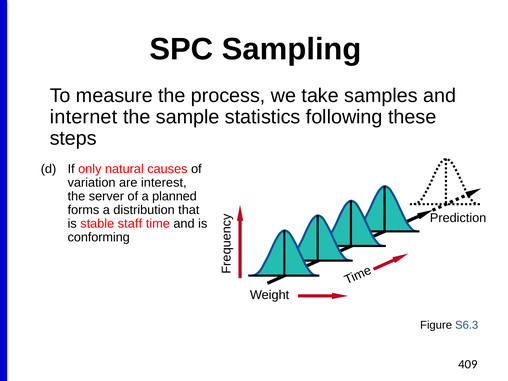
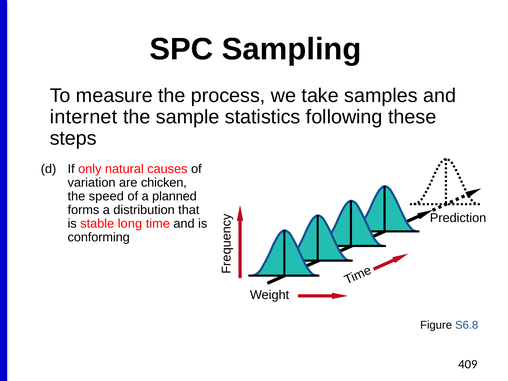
interest: interest -> chicken (164, 183)
server: server -> speed (106, 196)
staff: staff -> long (130, 224)
S6.3: S6.3 -> S6.8 (467, 325)
